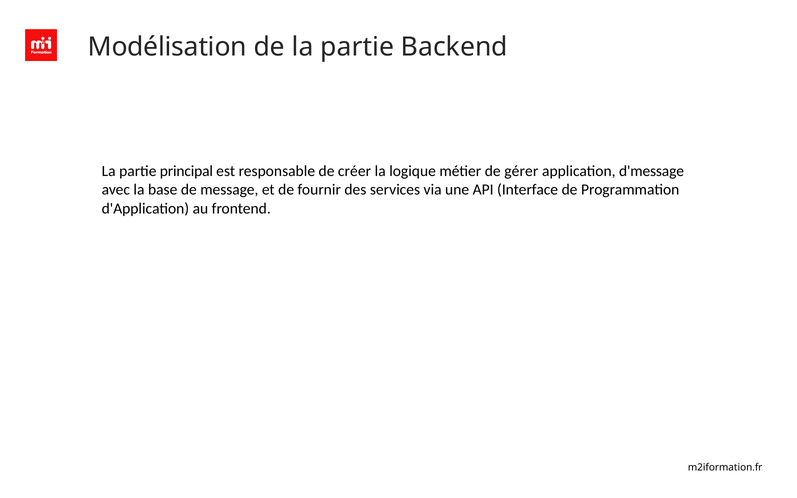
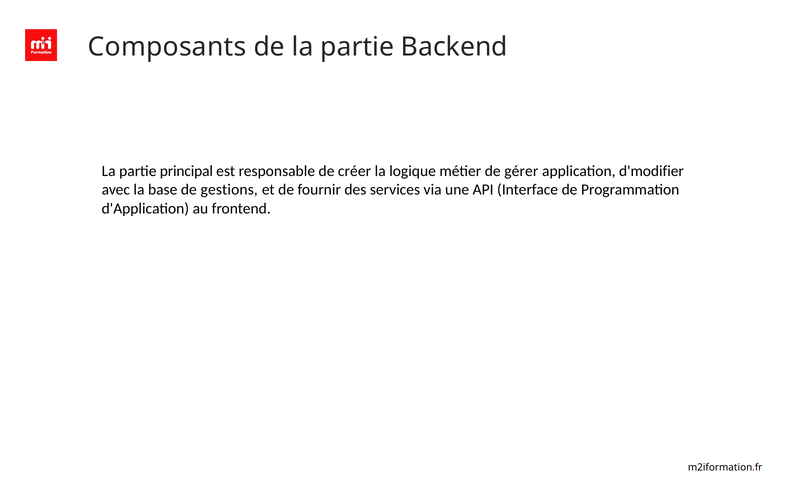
Modélisation: Modélisation -> Composants (167, 47)
d'message: d'message -> d'modifier (651, 171)
message: message -> gestions (229, 190)
